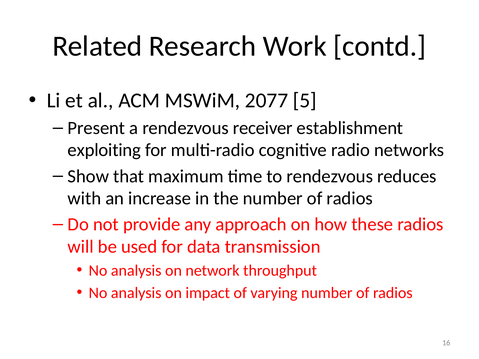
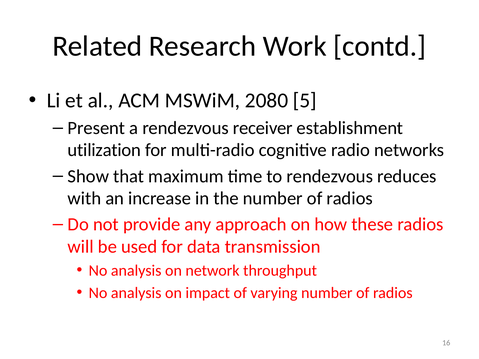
2077: 2077 -> 2080 (267, 101)
exploiting: exploiting -> utilization (104, 150)
